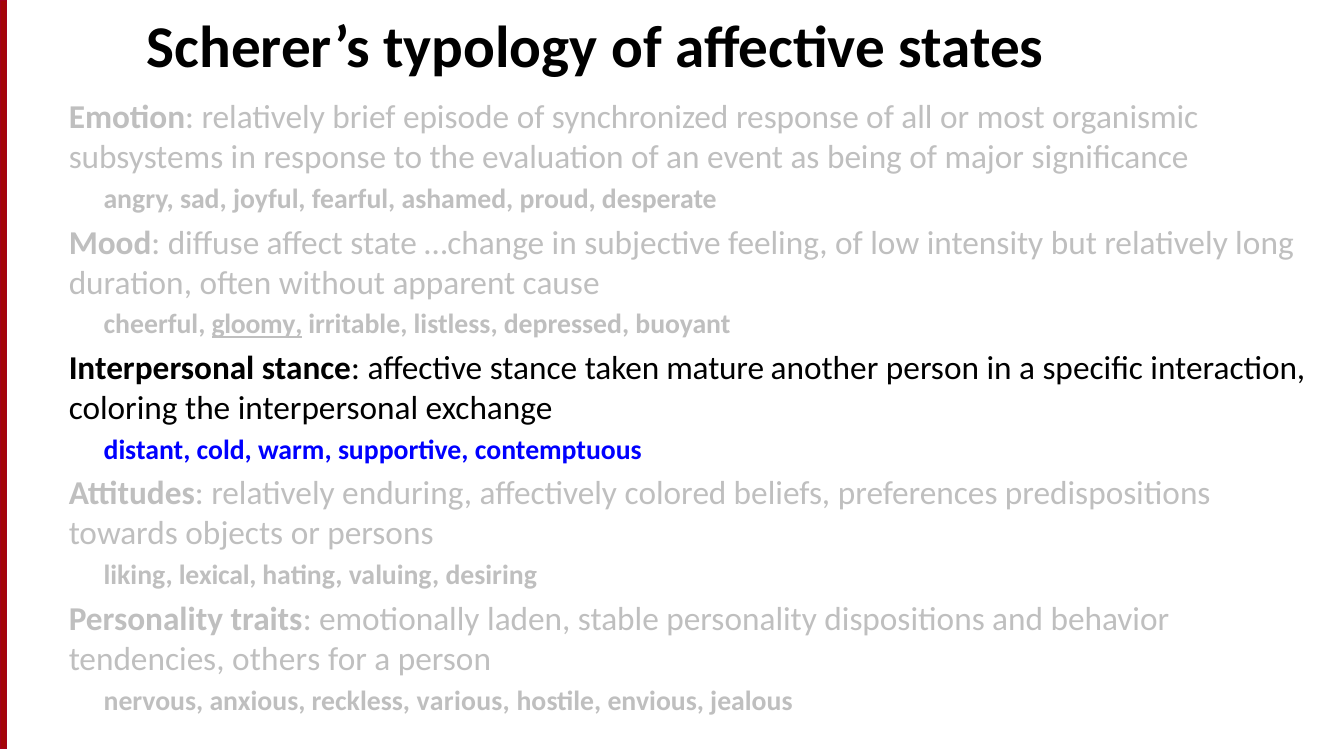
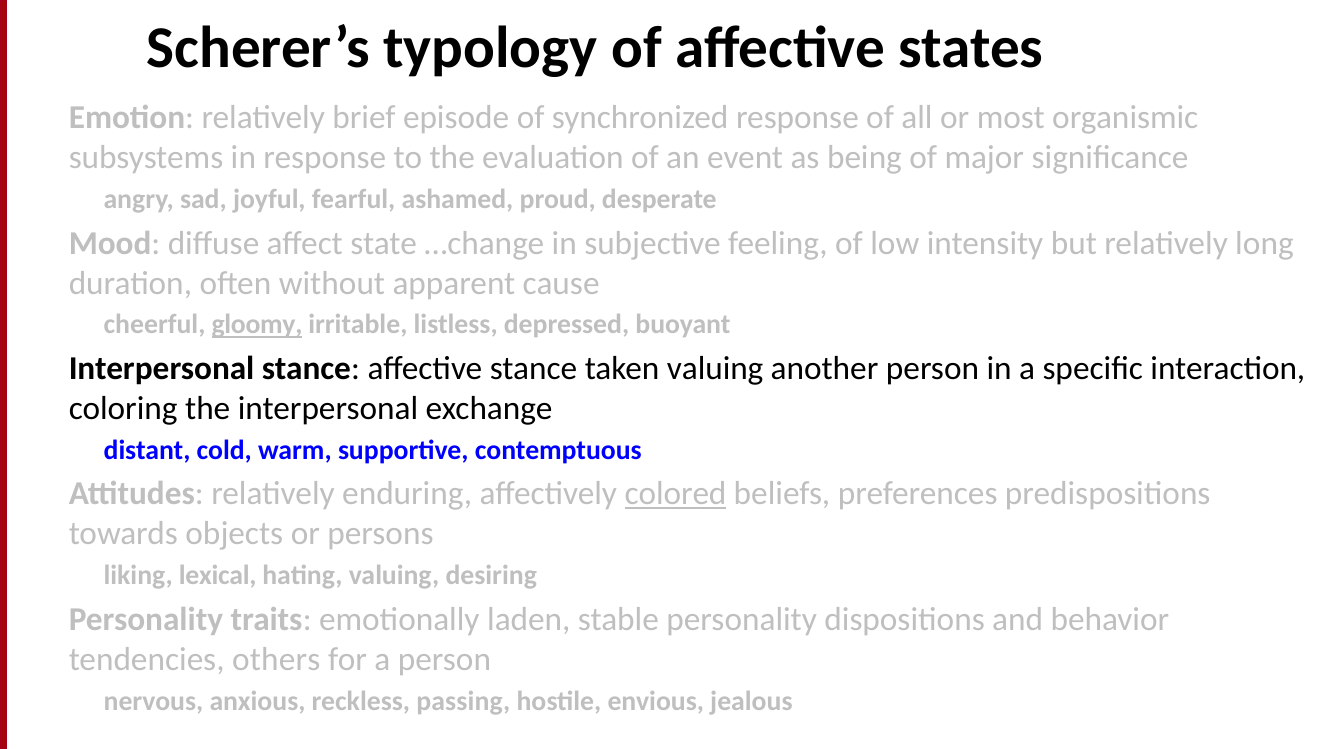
taken mature: mature -> valuing (715, 369)
colored underline: none -> present (676, 494)
various: various -> passing (463, 701)
